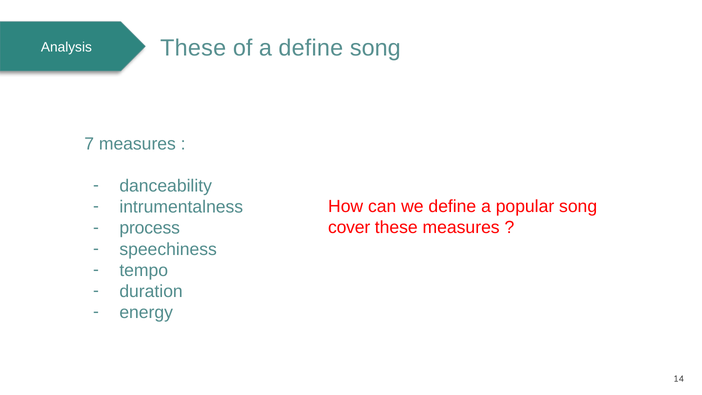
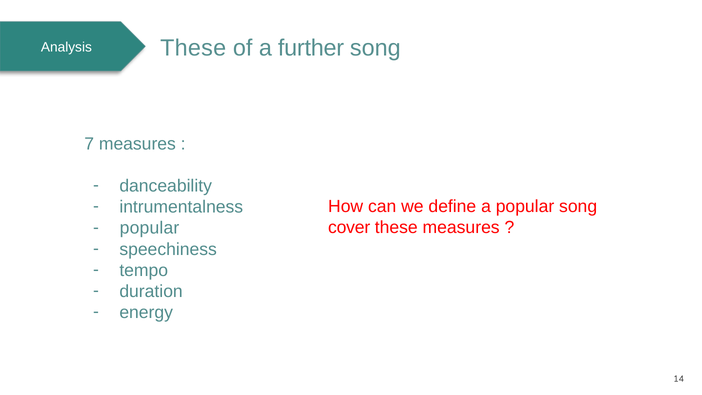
a define: define -> further (311, 48)
process: process -> popular (149, 228)
